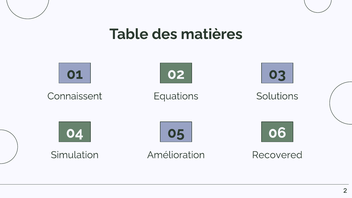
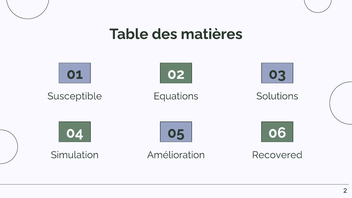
Connaissent: Connaissent -> Susceptible (75, 96)
